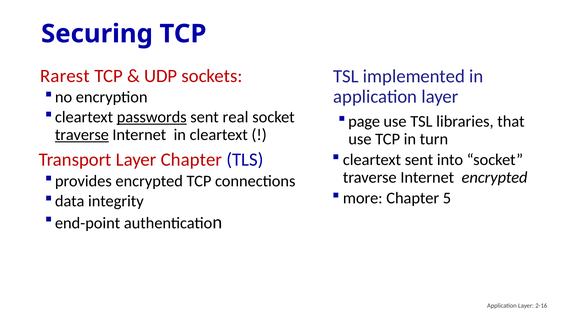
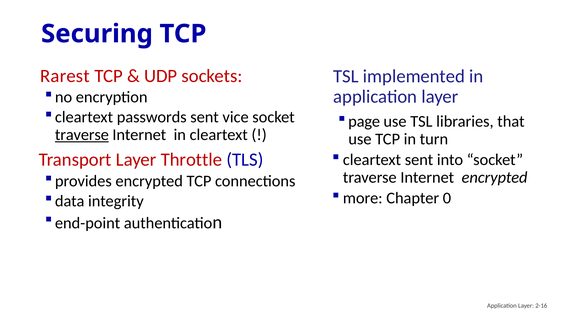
passwords underline: present -> none (152, 117)
real: real -> vice (236, 117)
Layer Chapter: Chapter -> Throttle (191, 160)
5: 5 -> 0 (447, 198)
